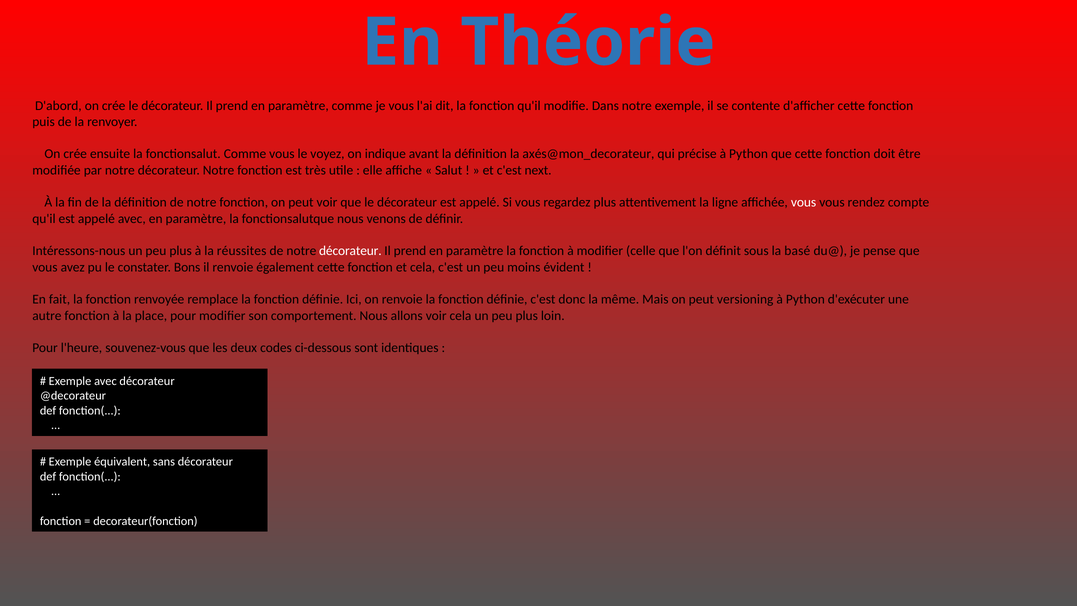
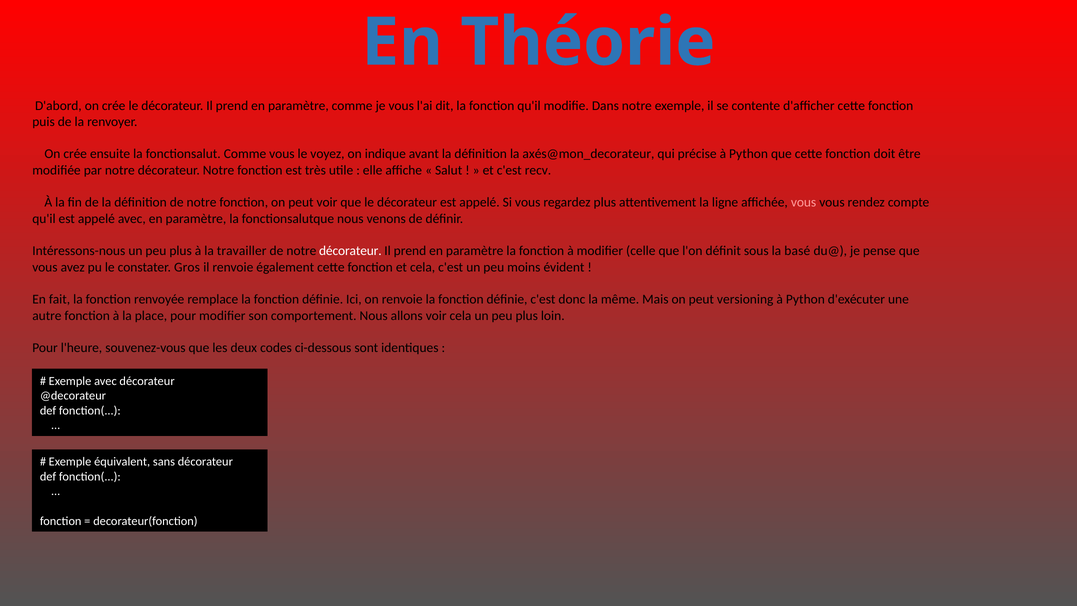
next: next -> recv (538, 170)
vous colour: white -> pink (804, 202)
réussites: réussites -> travailler (242, 251)
Bons: Bons -> Gros (187, 267)
